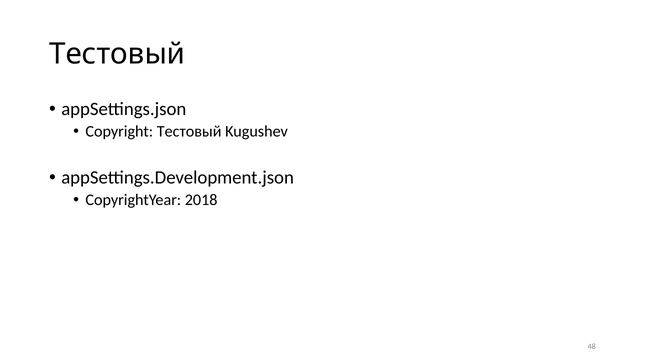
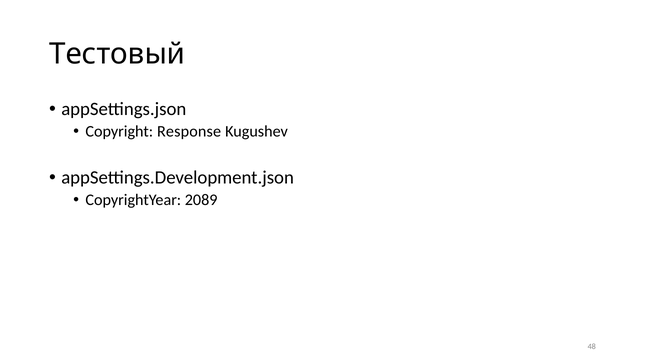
Copyright Тестовый: Тестовый -> Response (189, 131)
2018: 2018 -> 2089 (201, 200)
